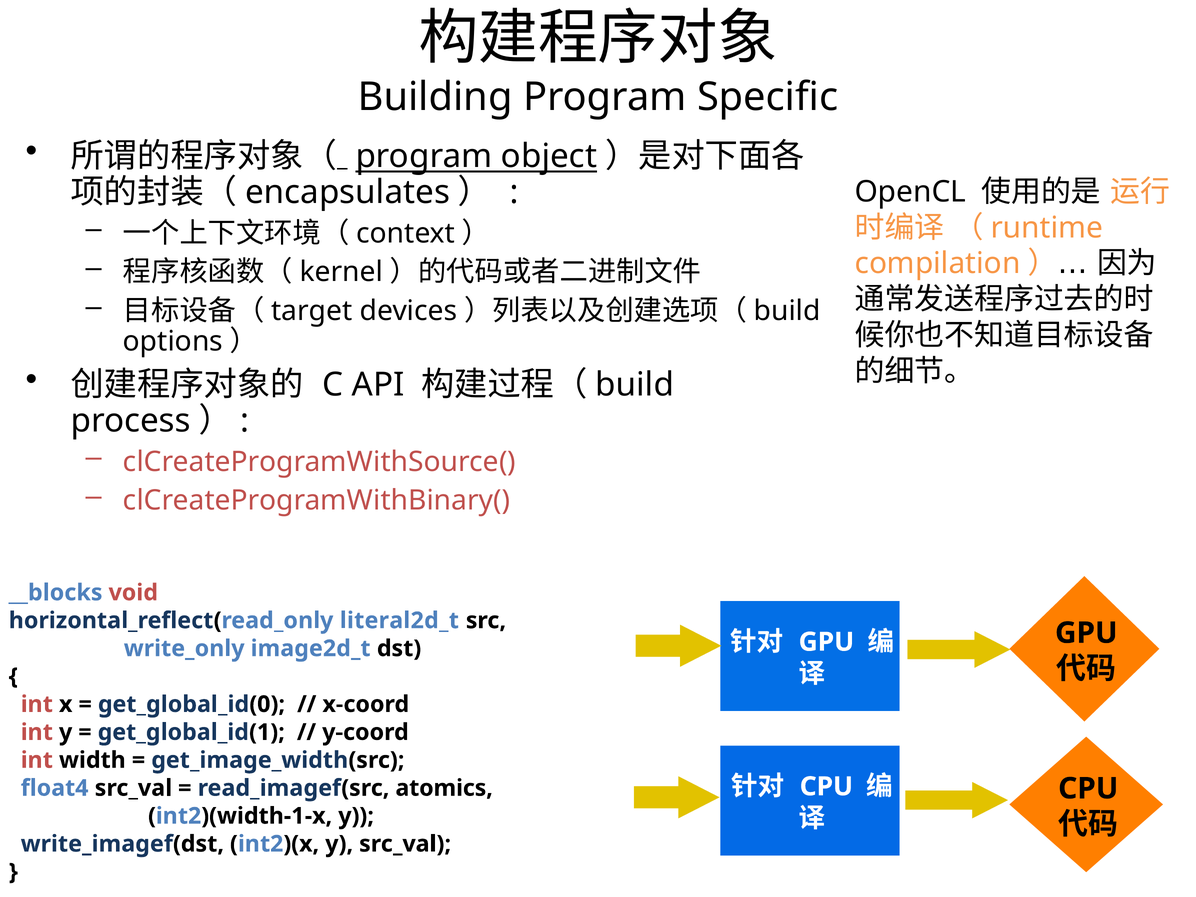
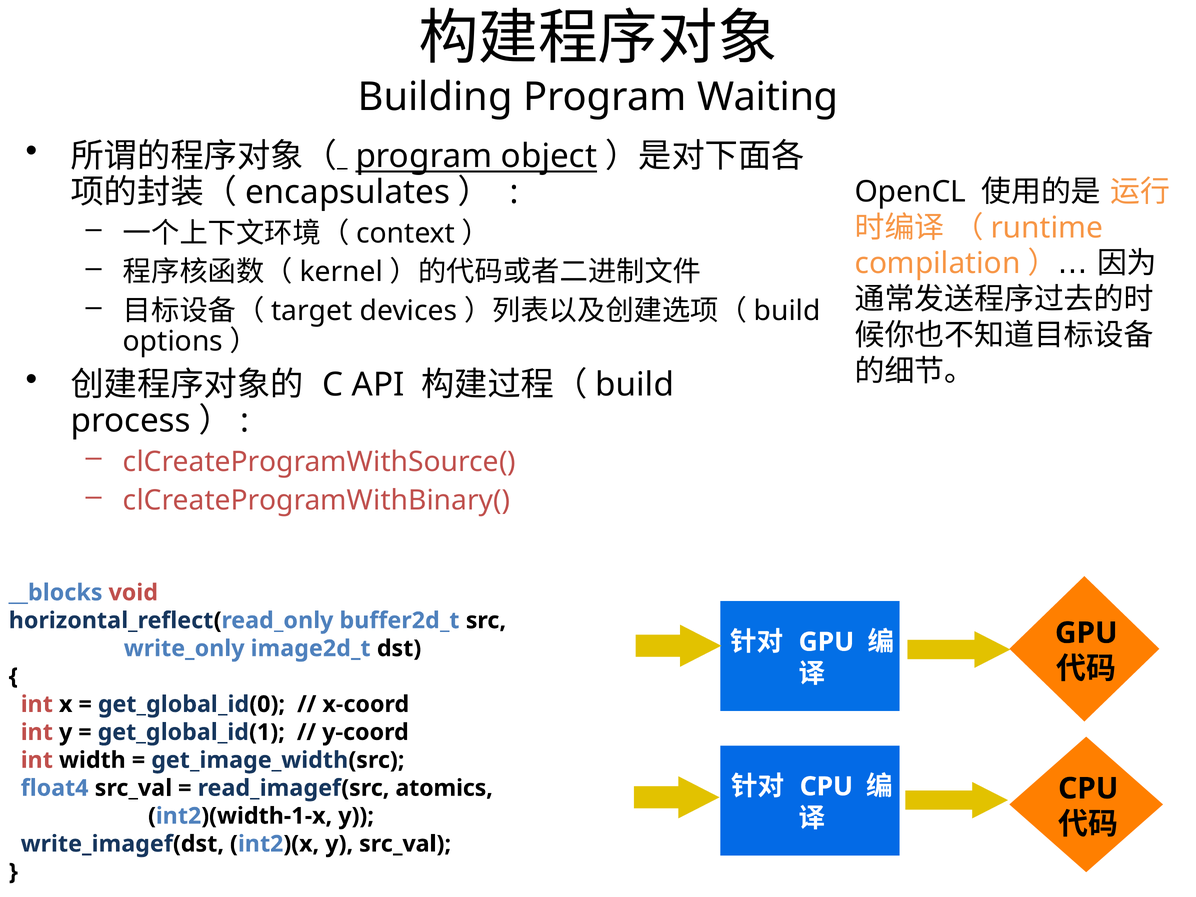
Specific: Specific -> Waiting (768, 97)
literal2d_t: literal2d_t -> buffer2d_t (399, 621)
